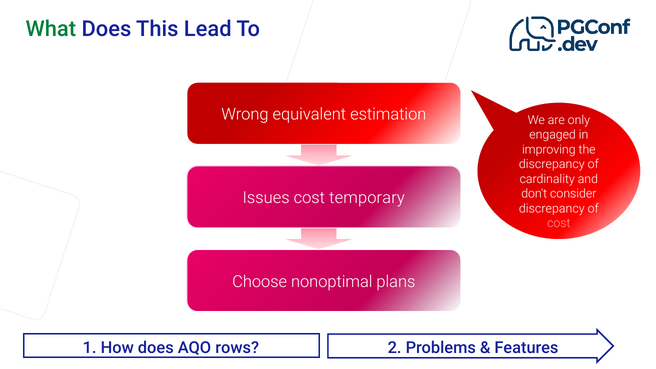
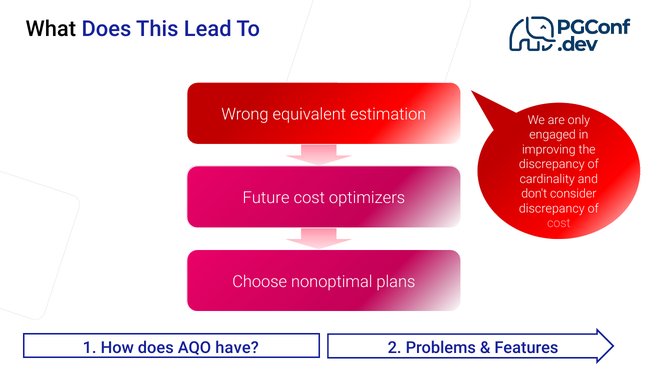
What colour: green -> black (51, 29)
Issues: Issues -> Future (266, 198)
temporary: temporary -> optimizers (367, 198)
rows: rows -> have (237, 348)
